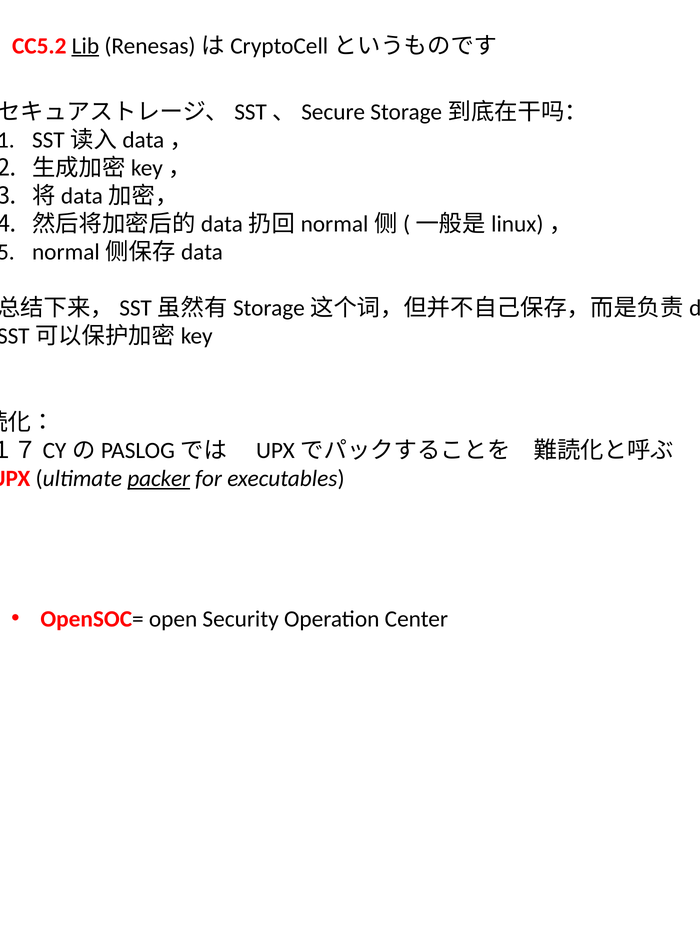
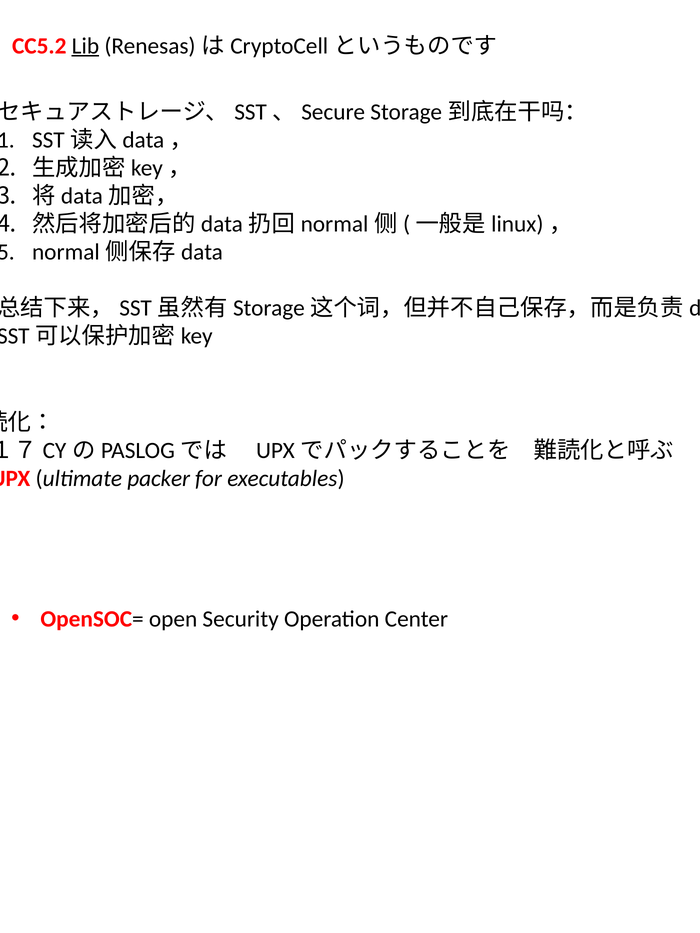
packer underline: present -> none (159, 479)
